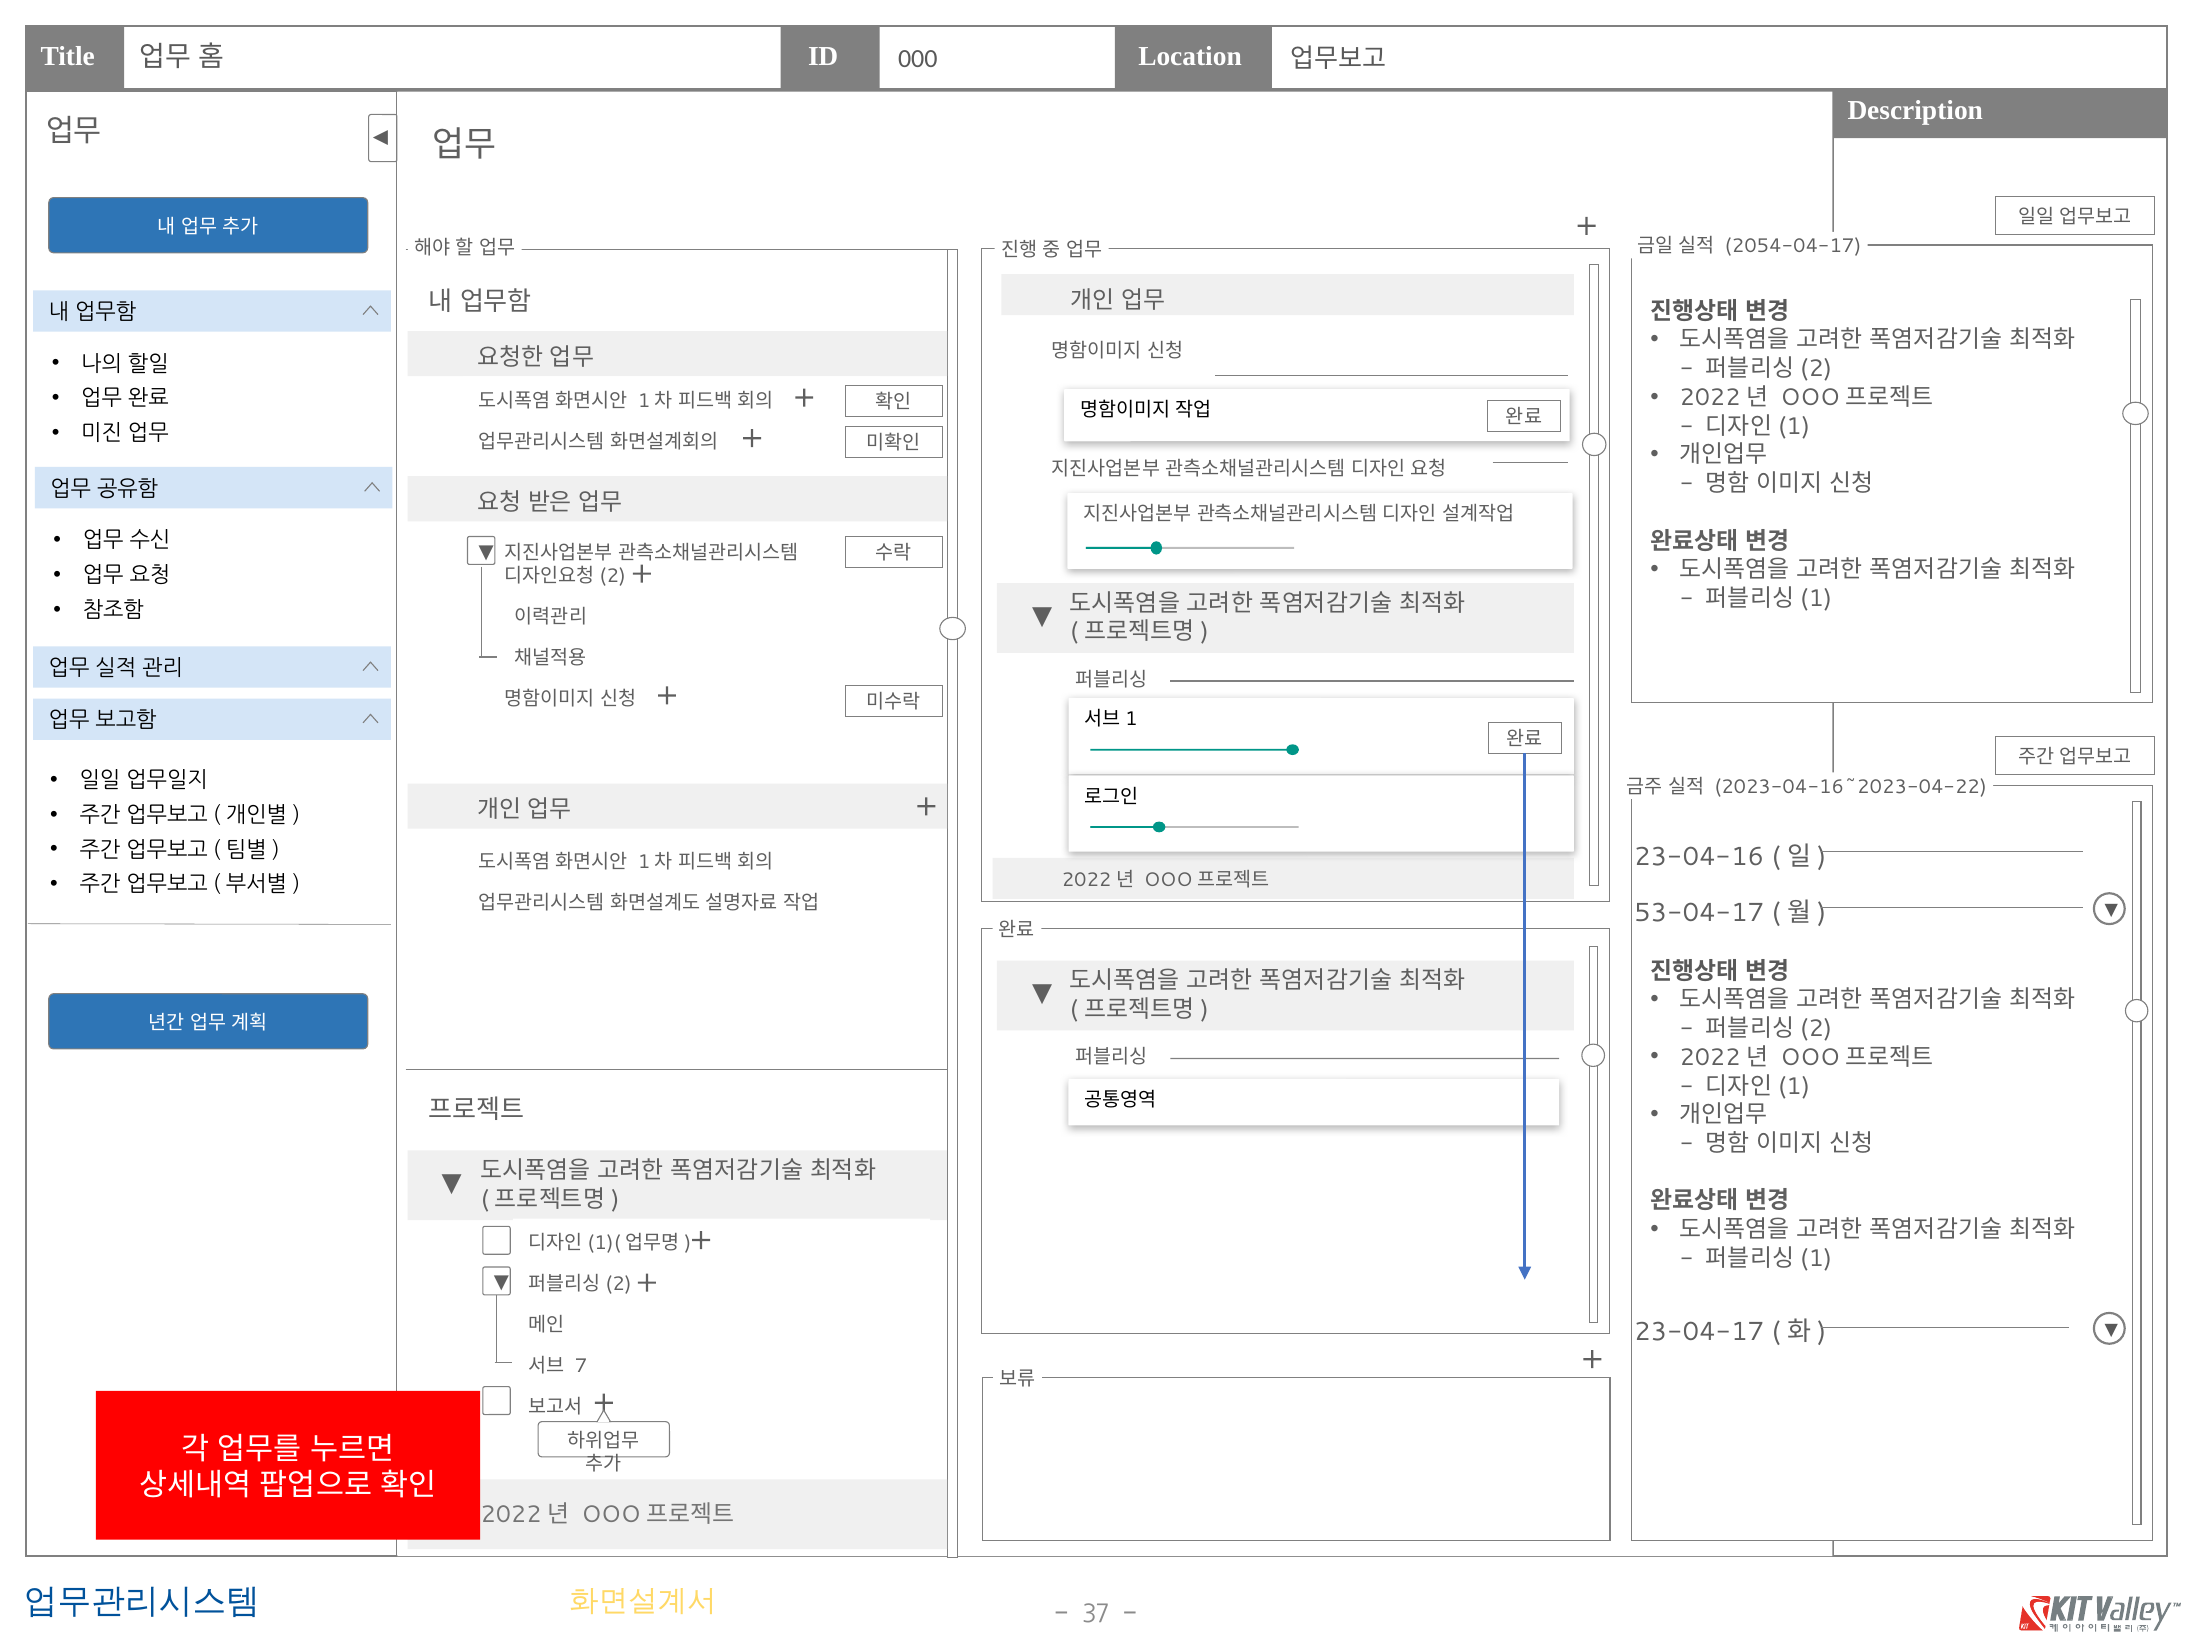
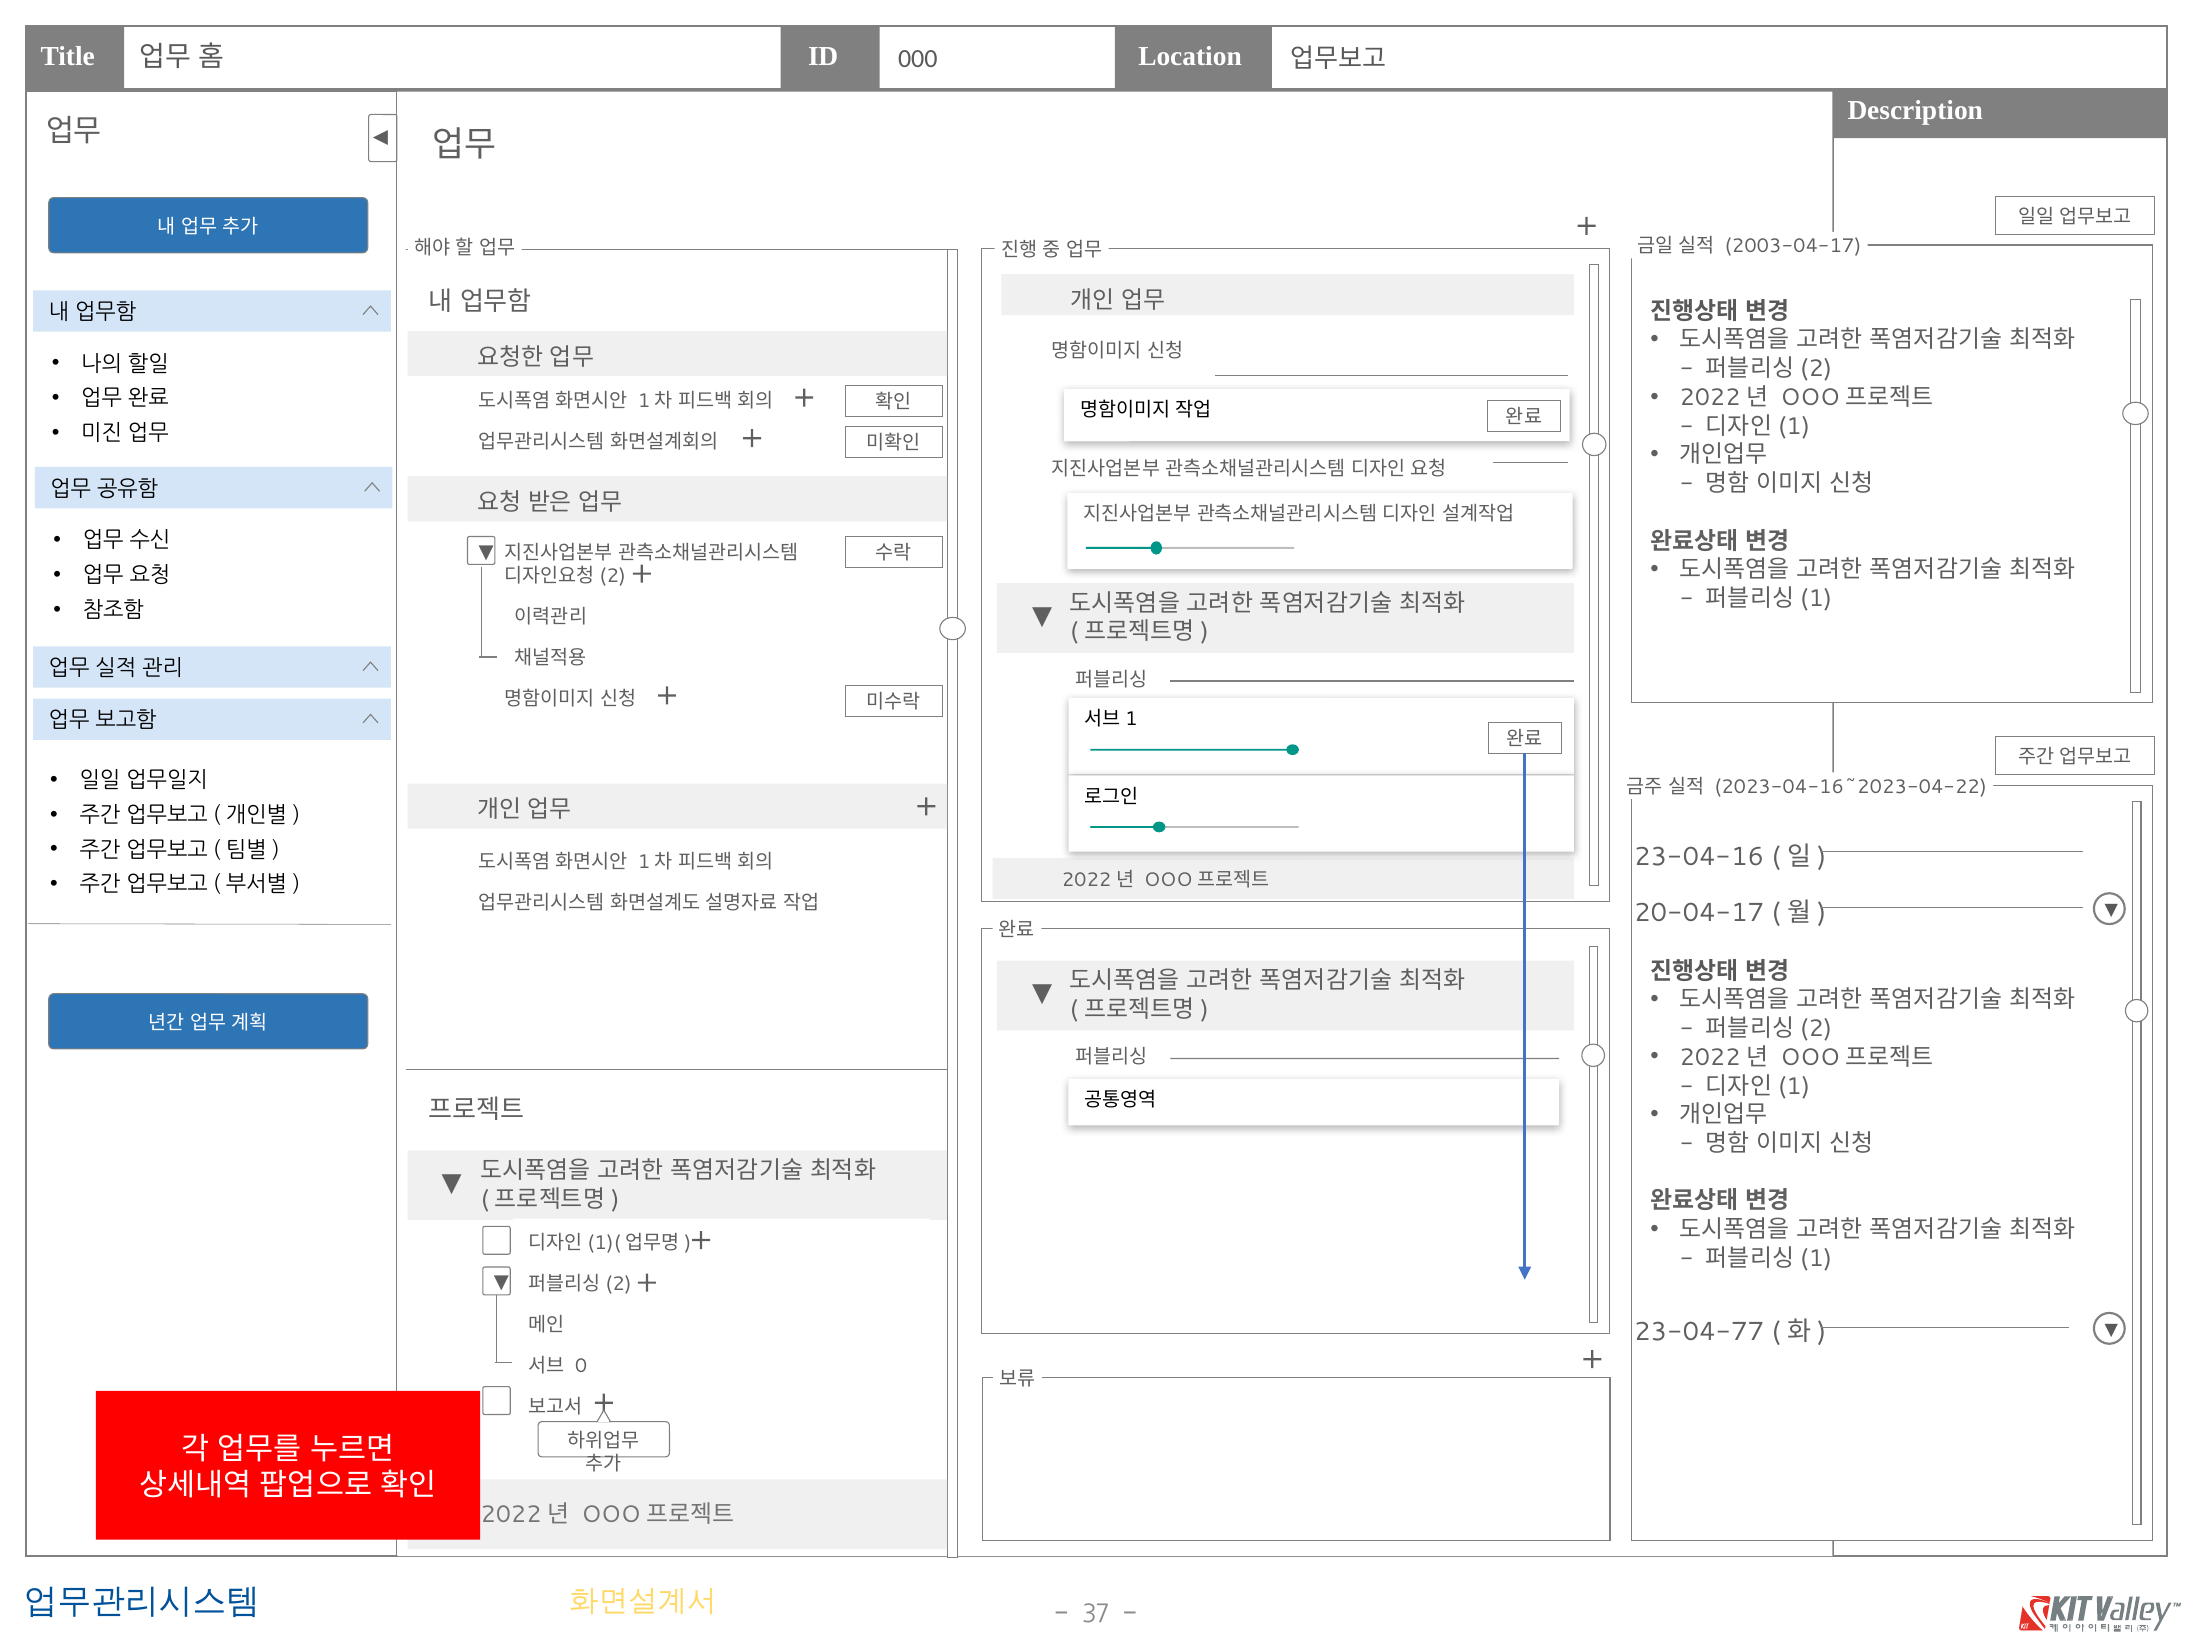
2054-04-17: 2054-04-17 -> 2003-04-17 (1793, 246)
53-04-17: 53-04-17 -> 20-04-17 (1699, 912)
23-04-17: 23-04-17 -> 23-04-77 (1699, 1332)
7: 7 -> 0 (581, 1365)
